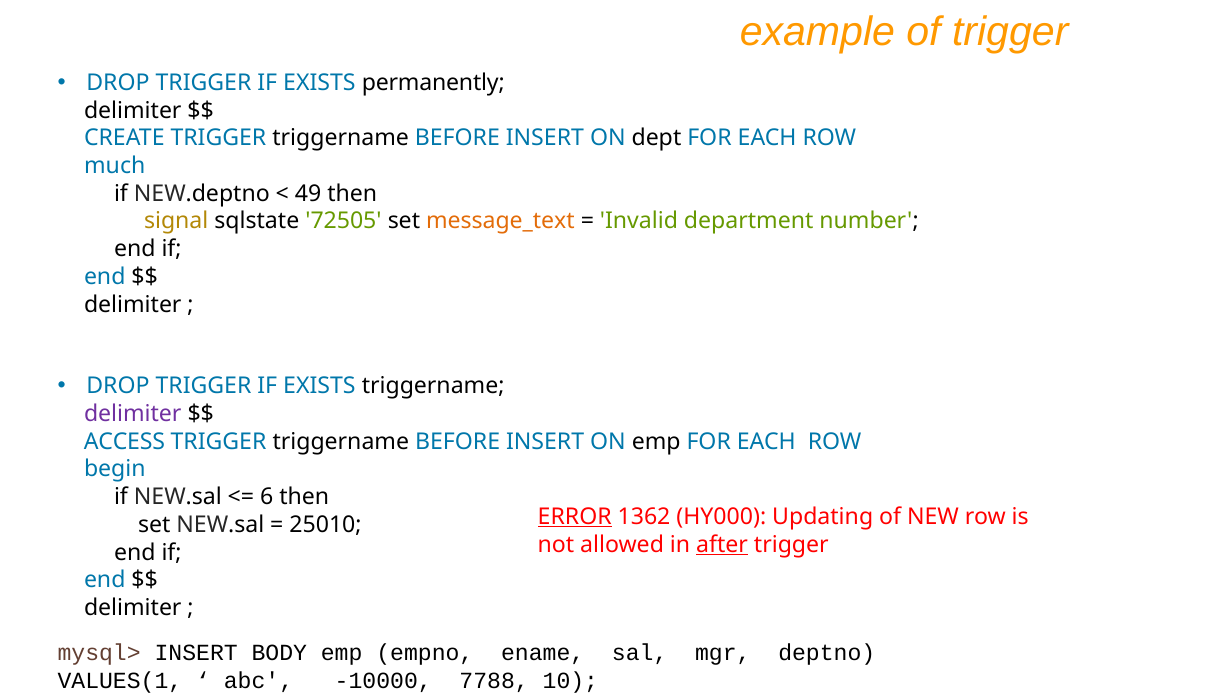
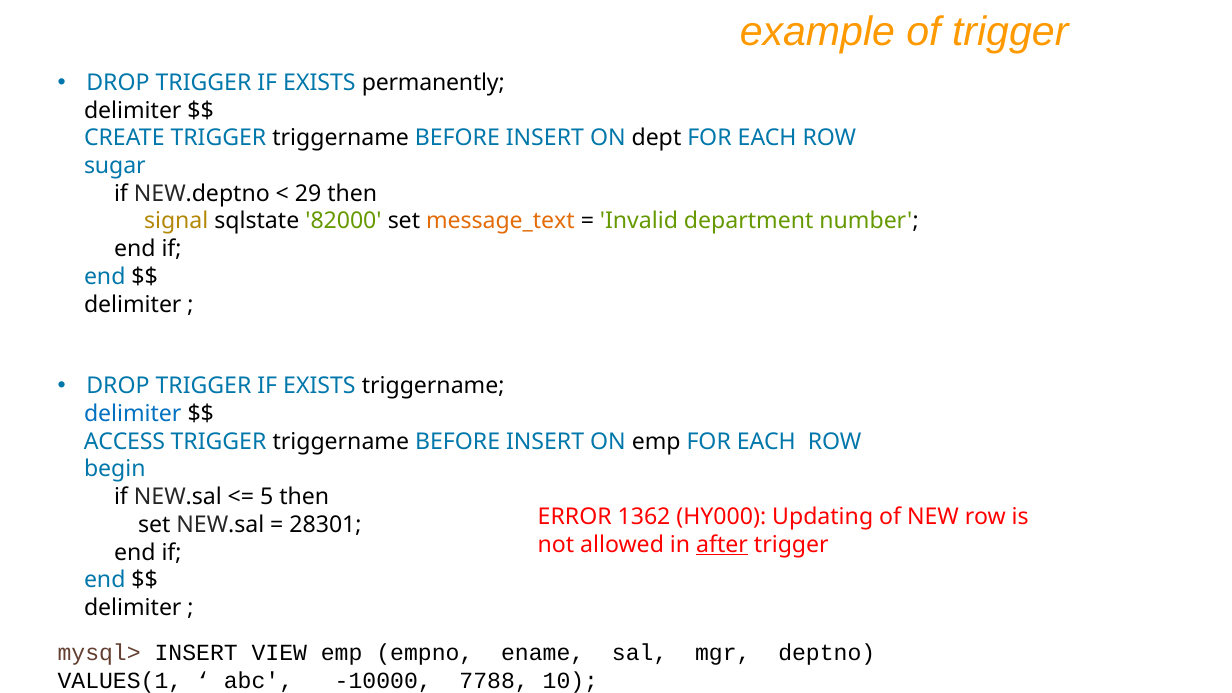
much: much -> sugar (115, 166)
49: 49 -> 29 (308, 194)
72505: 72505 -> 82000 (343, 221)
delimiter colour: purple -> blue (133, 414)
6: 6 -> 5 (267, 497)
ERROR underline: present -> none (575, 517)
25010: 25010 -> 28301 (326, 525)
BODY: BODY -> VIEW (279, 653)
